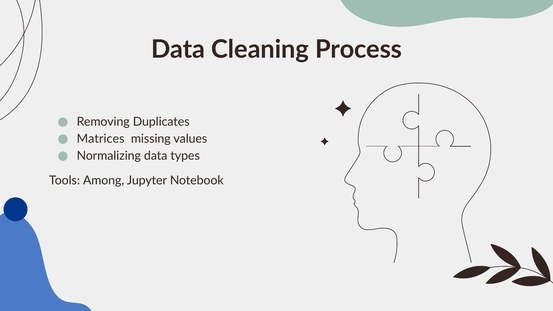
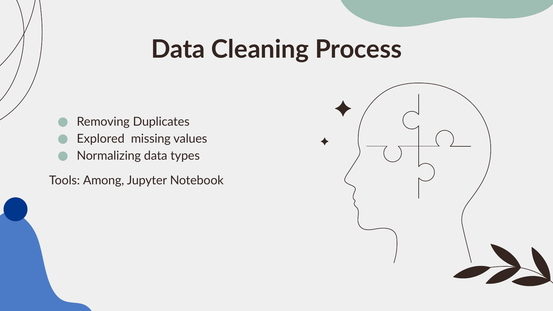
Matrices: Matrices -> Explored (101, 139)
